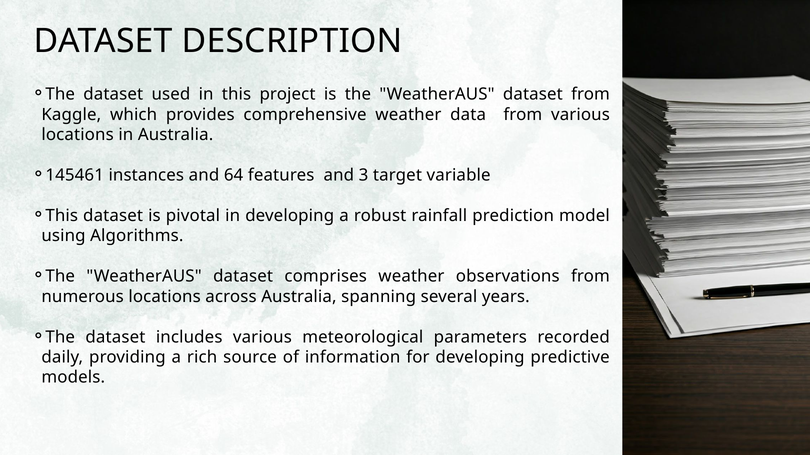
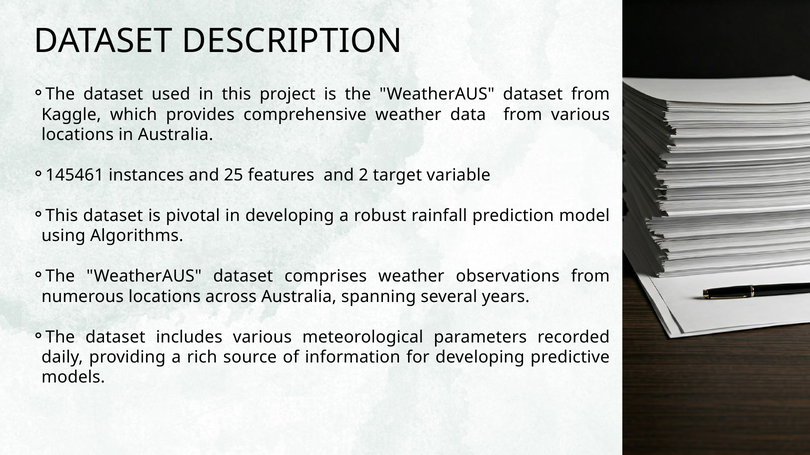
64: 64 -> 25 (234, 175)
3: 3 -> 2 (364, 175)
